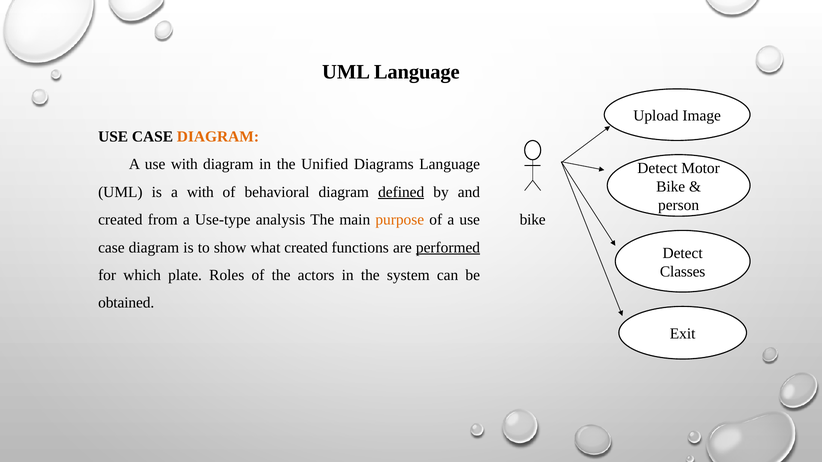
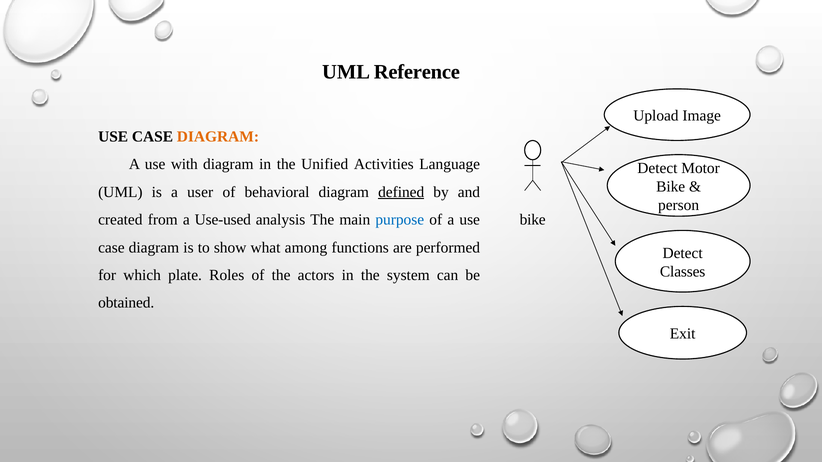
UML Language: Language -> Reference (417, 72)
Diagrams: Diagrams -> Activities (384, 164)
a with: with -> user (200, 192)
Use-type: Use-type -> Use-used (223, 220)
purpose colour: orange -> blue (400, 220)
what created: created -> among (306, 248)
performed underline: present -> none (448, 248)
